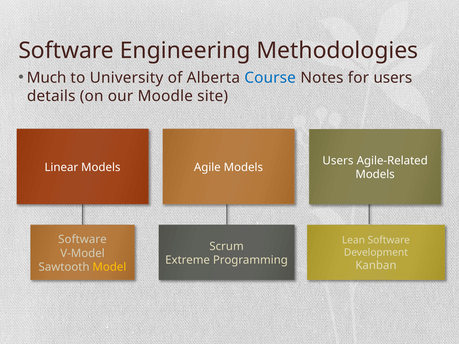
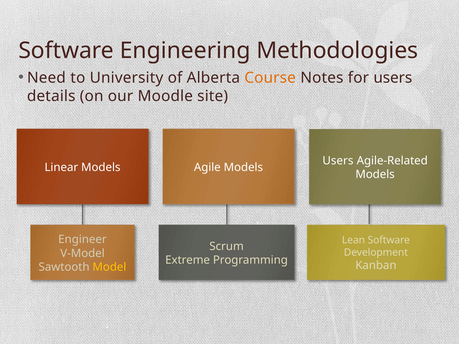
Much: Much -> Need (46, 78)
Course colour: blue -> orange (270, 78)
Software: Software -> Engineer (82, 240)
